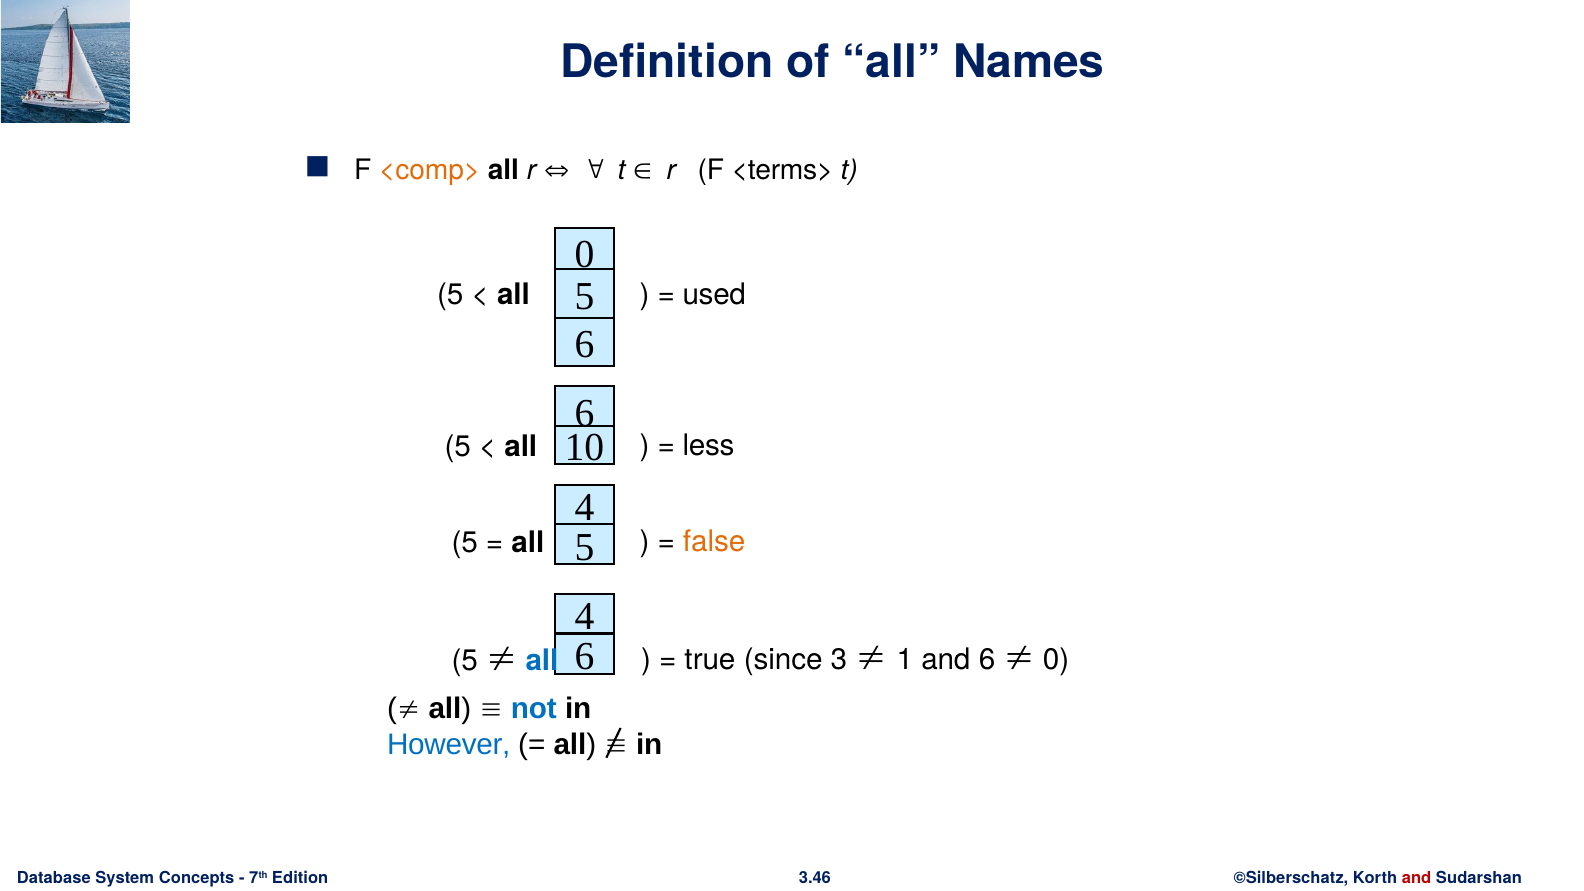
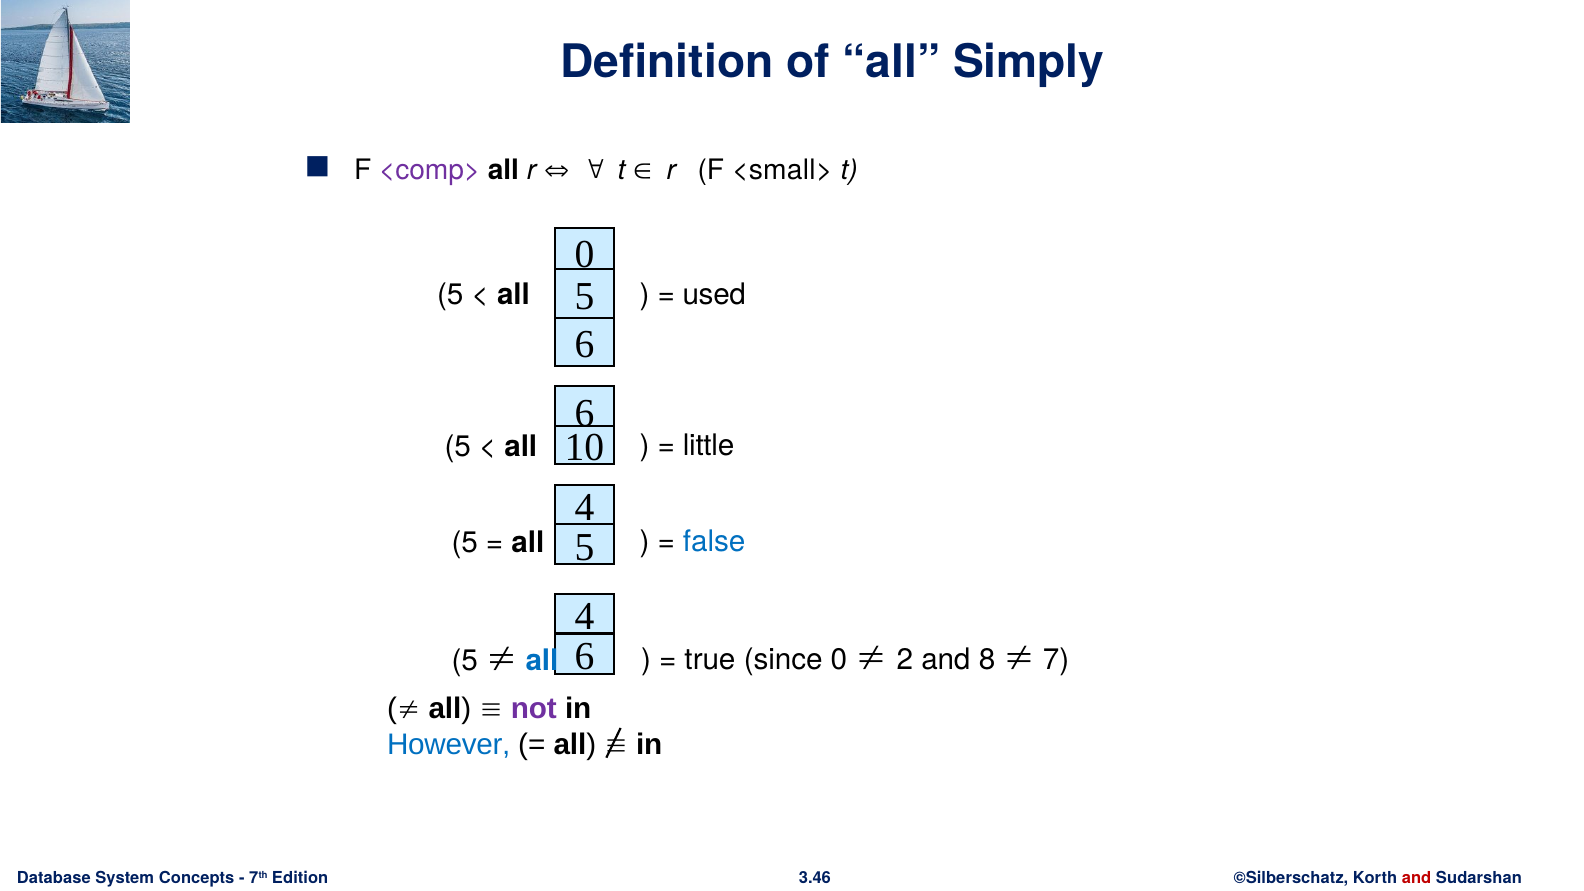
Names: Names -> Simply (1029, 62)
<comp> colour: orange -> purple (430, 170)
<terms>: <terms> -> <small> (782, 170)
less: less -> little (709, 446)
false colour: orange -> blue (714, 542)
since 3: 3 -> 0 (839, 659)
1: 1 -> 2 (905, 659)
and 6: 6 -> 8 (987, 659)
0: 0 -> 7 (1056, 659)
not colour: blue -> purple (534, 709)
